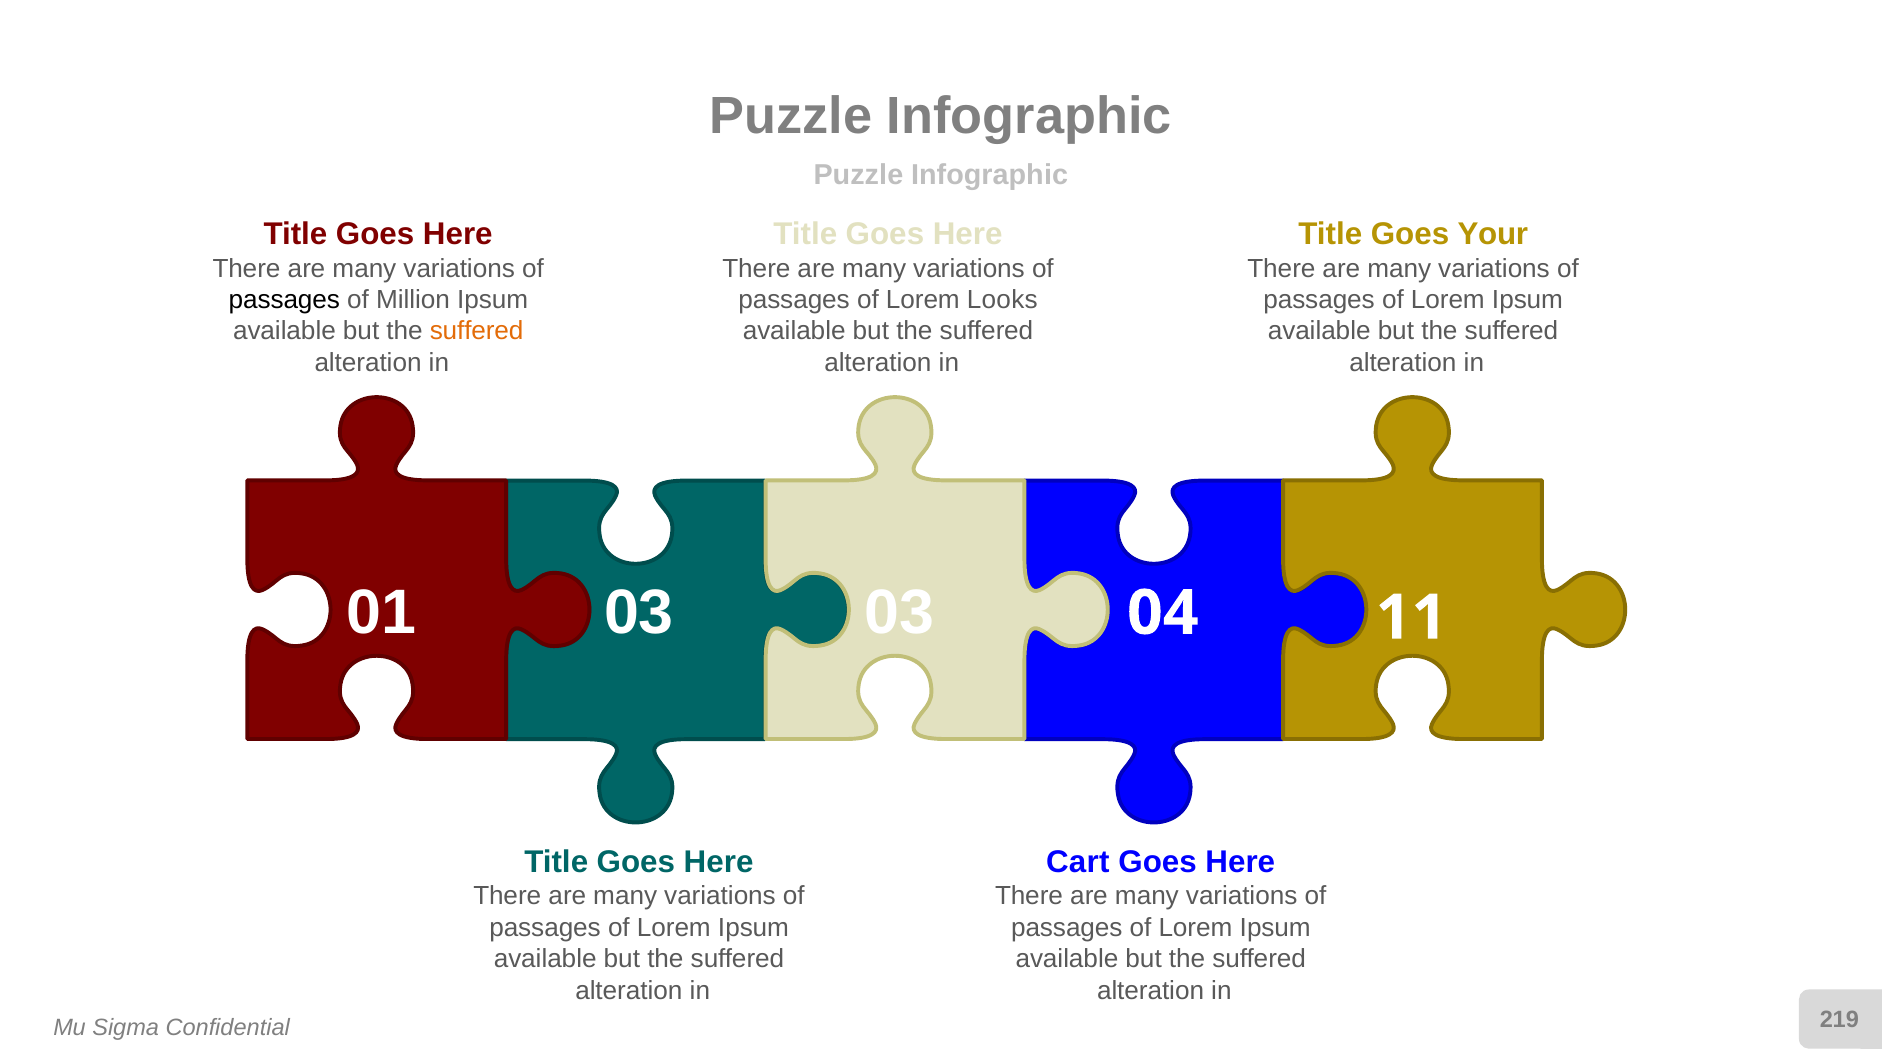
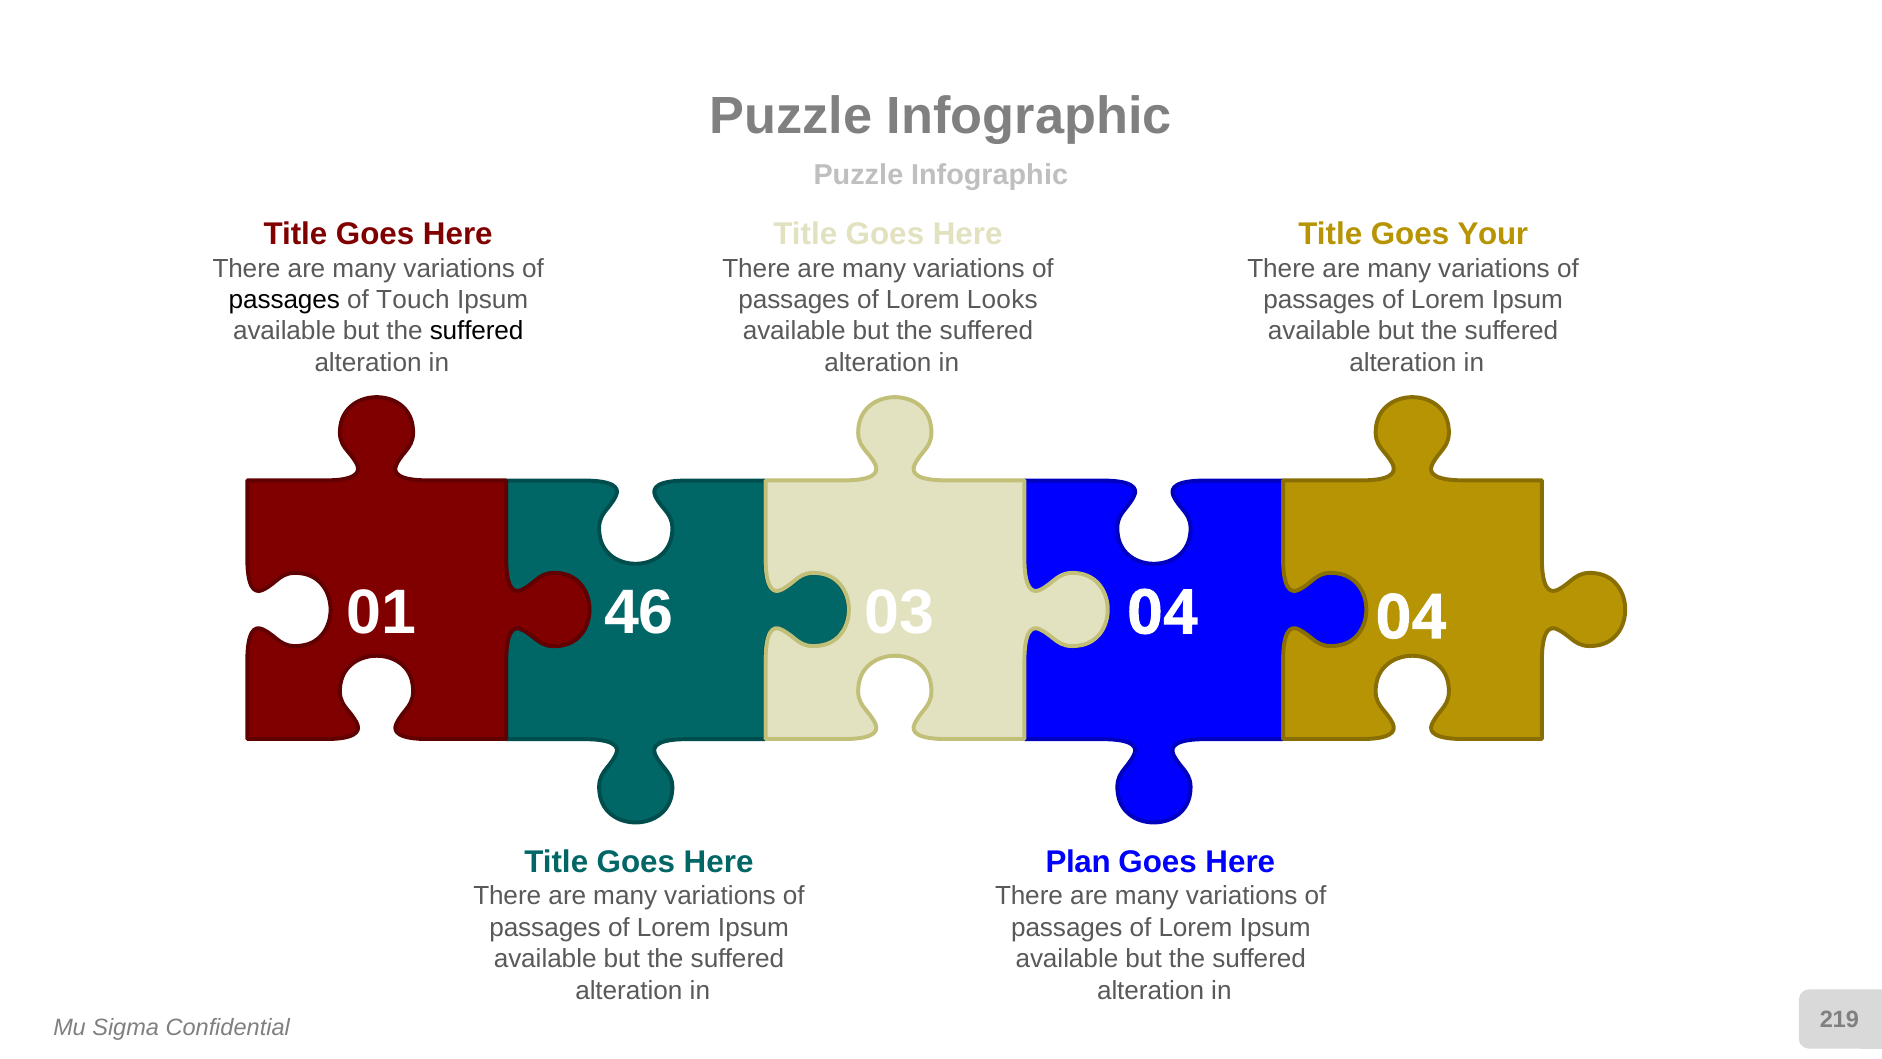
Million: Million -> Touch (413, 300)
suffered colour: orange -> black (477, 331)
01 03: 03 -> 46 (639, 613)
04 11: 11 -> 04 (1411, 618)
Cart: Cart -> Plan (1078, 862)
